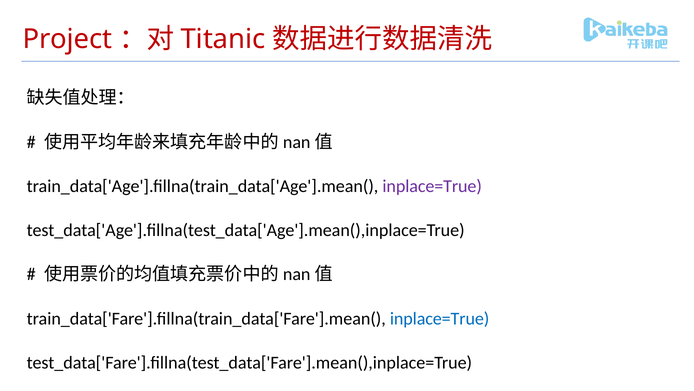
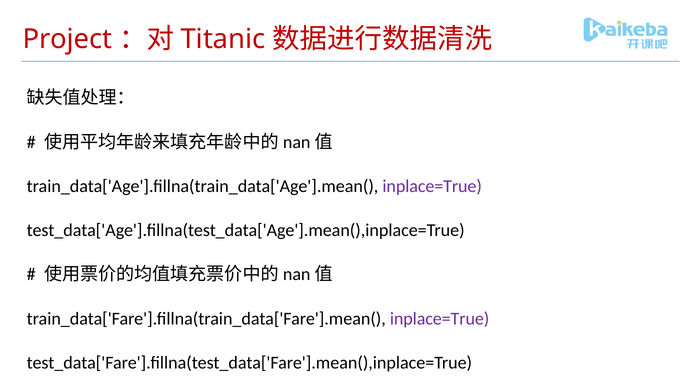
inplace=True colour: blue -> purple (440, 318)
